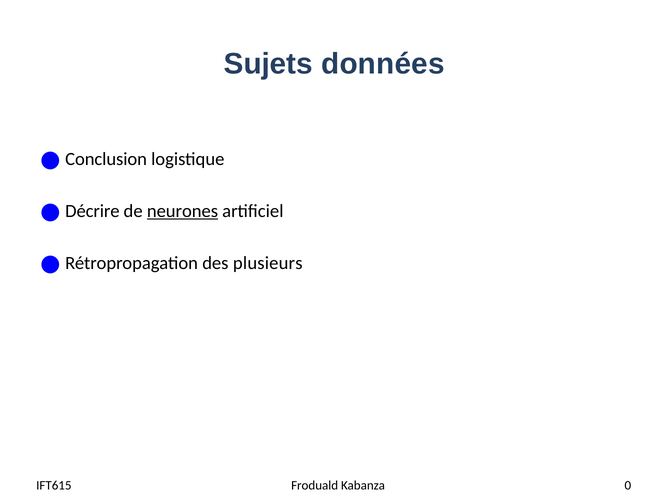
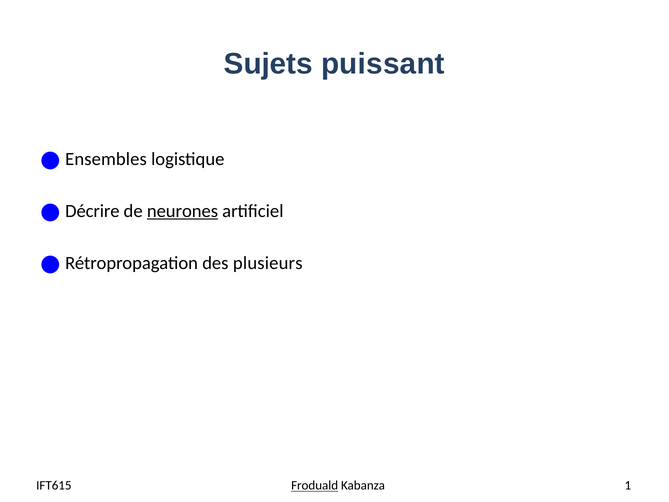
données: données -> puissant (383, 64)
Conclusion: Conclusion -> Ensembles (106, 159)
Froduald underline: none -> present (315, 485)
0: 0 -> 1 (628, 485)
